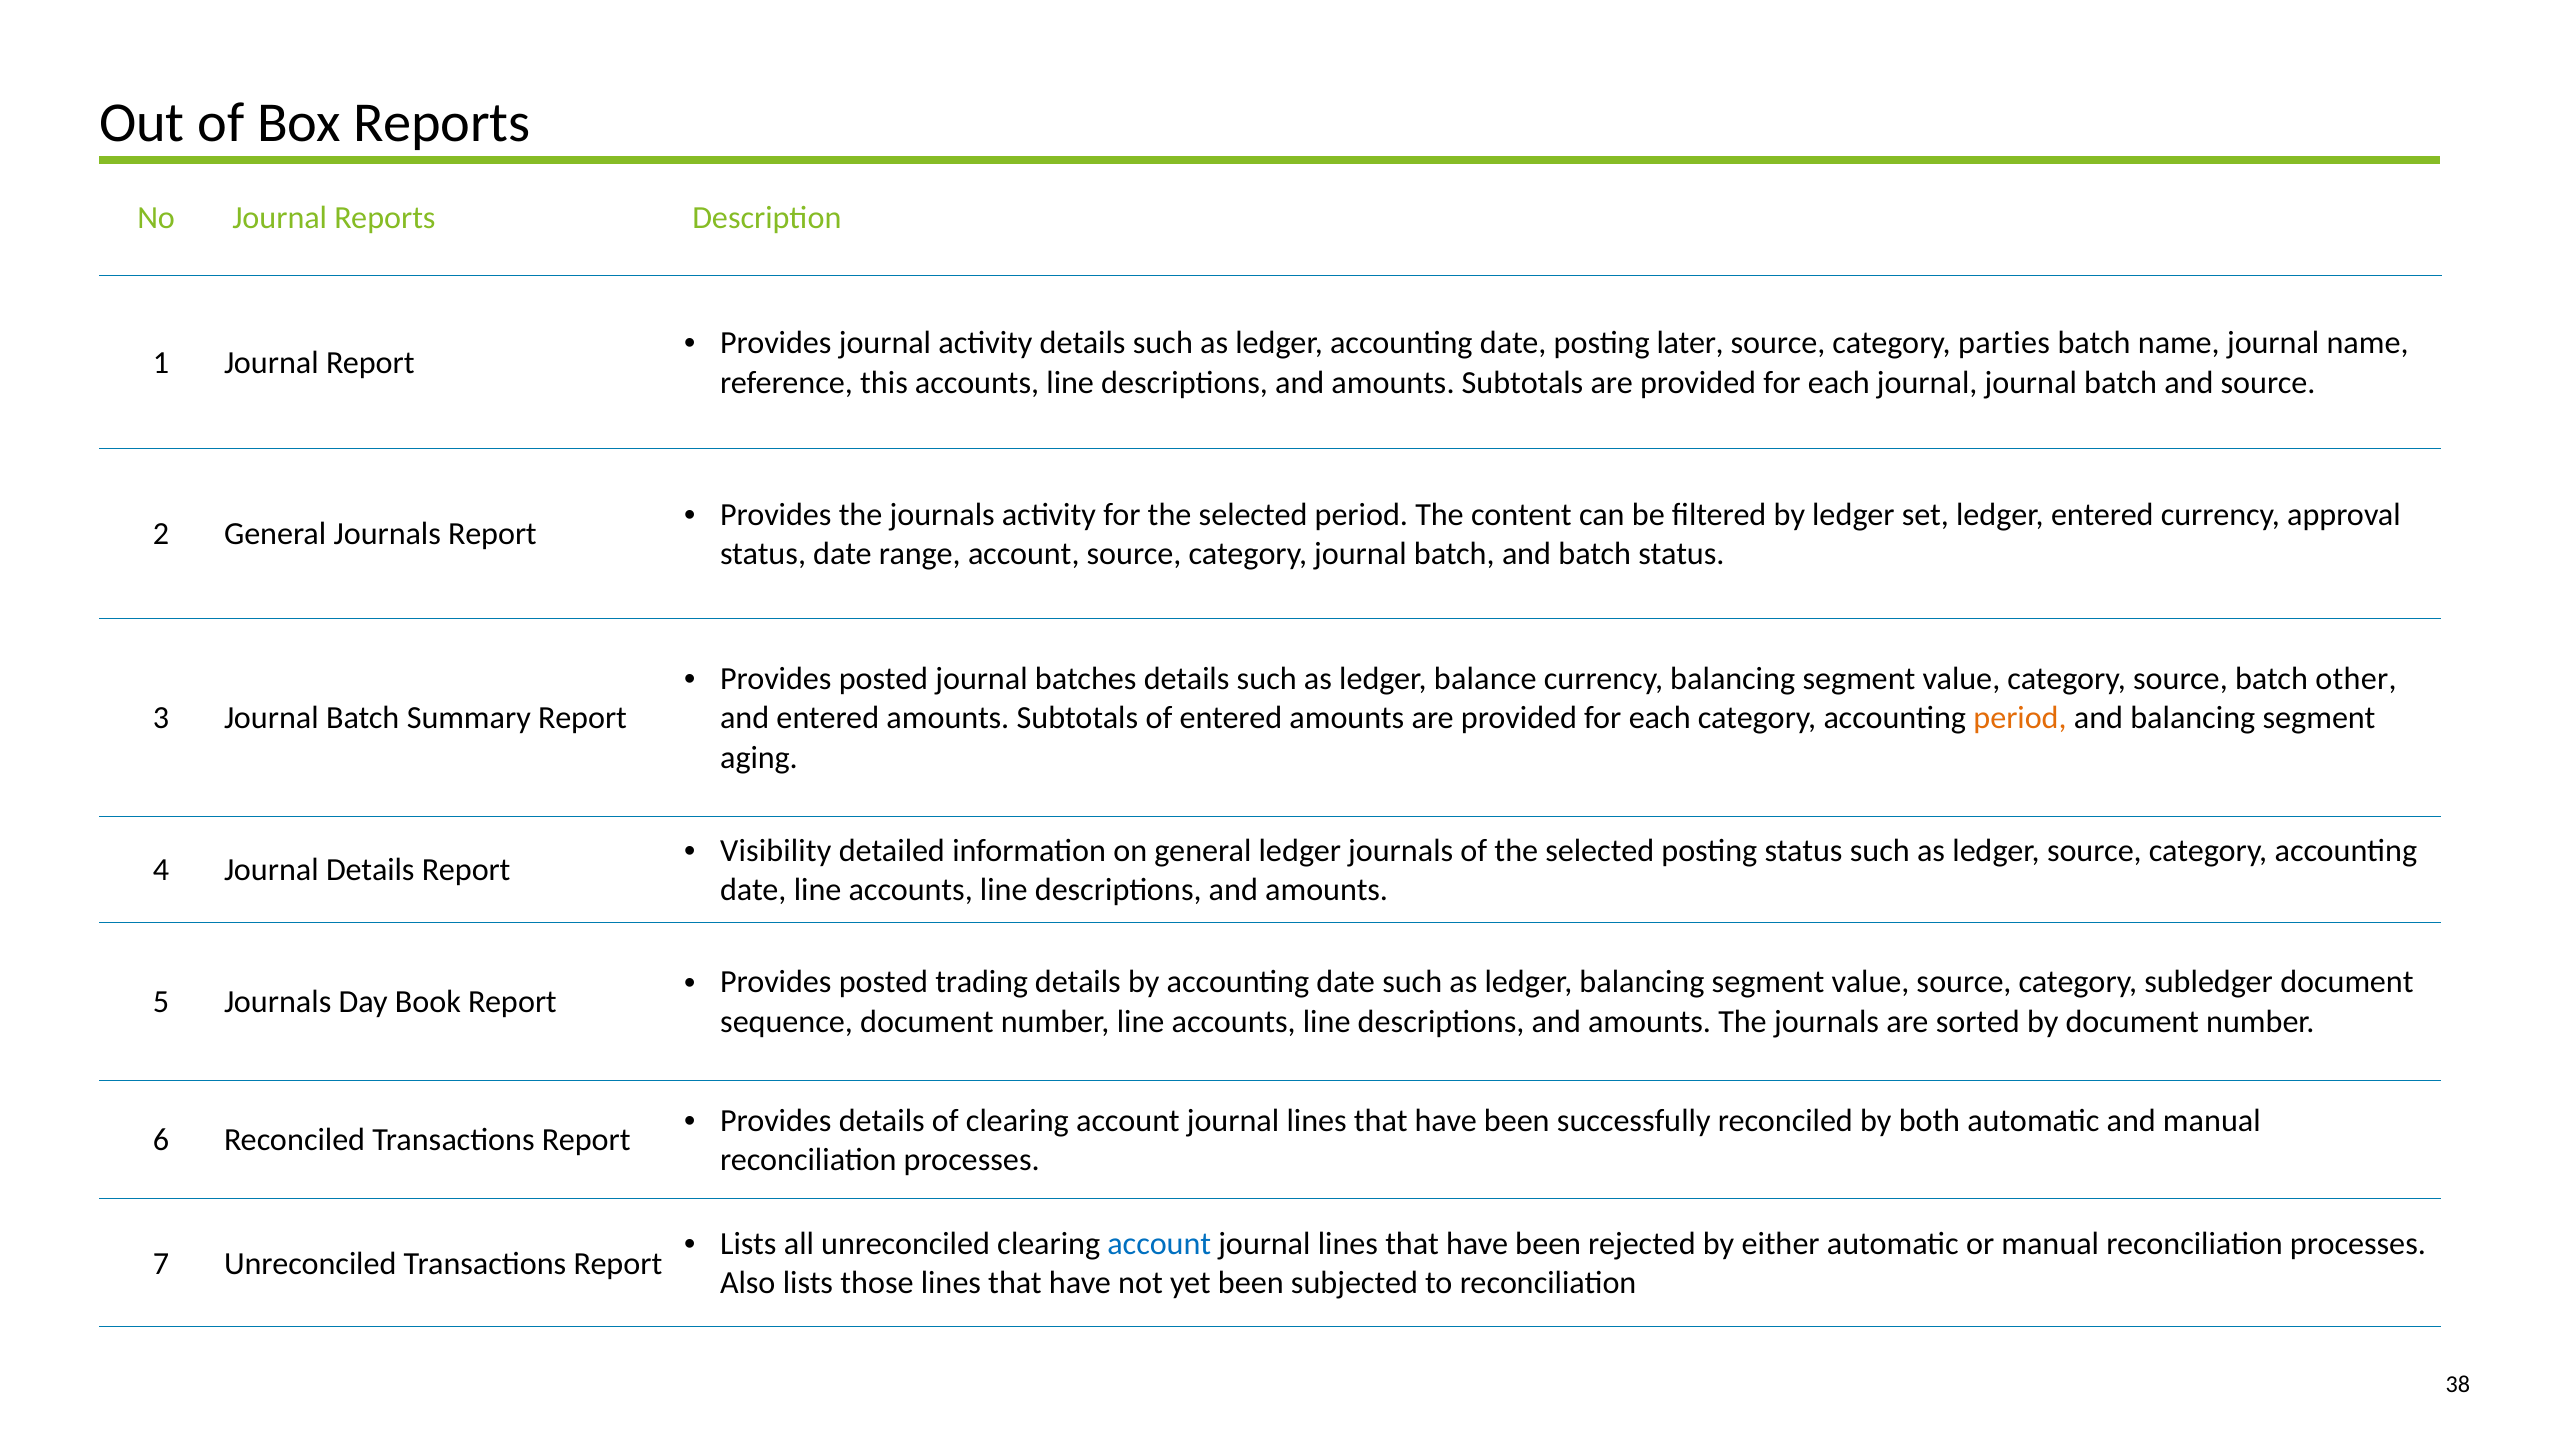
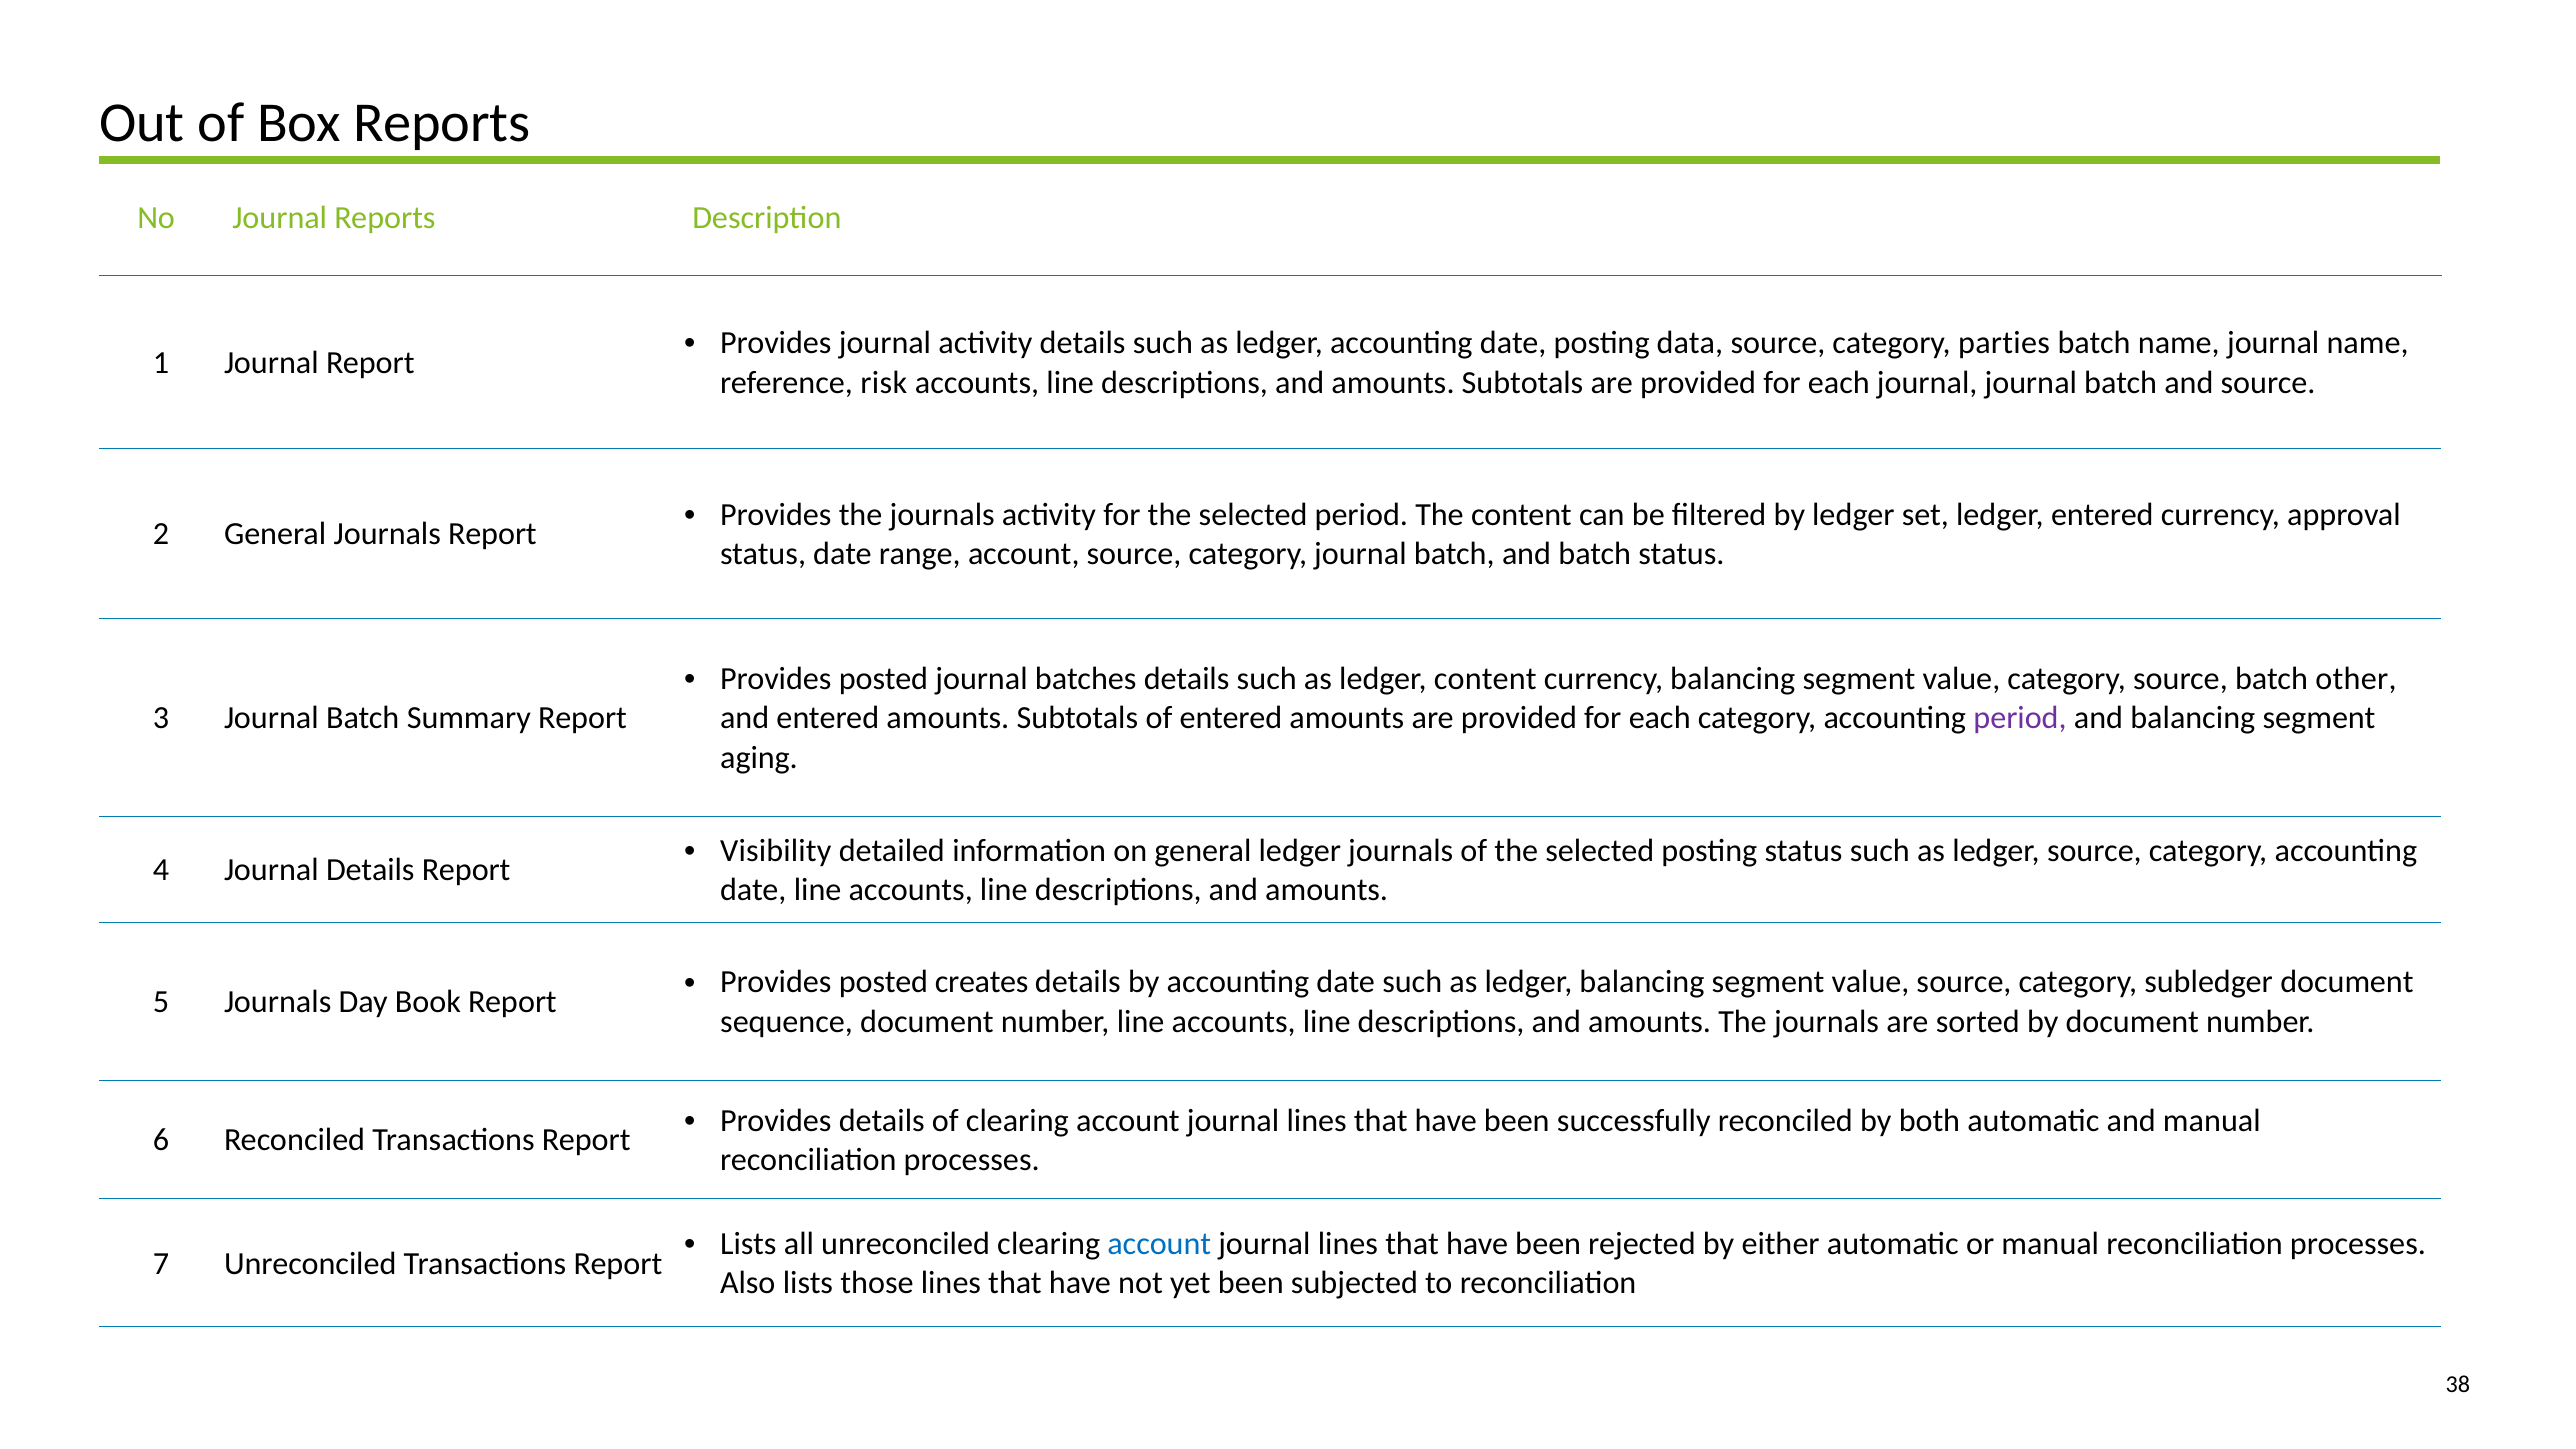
later: later -> data (1690, 343)
this: this -> risk (884, 382)
ledger balance: balance -> content (1485, 679)
period colour: orange -> purple (2020, 718)
trading: trading -> creates (982, 982)
